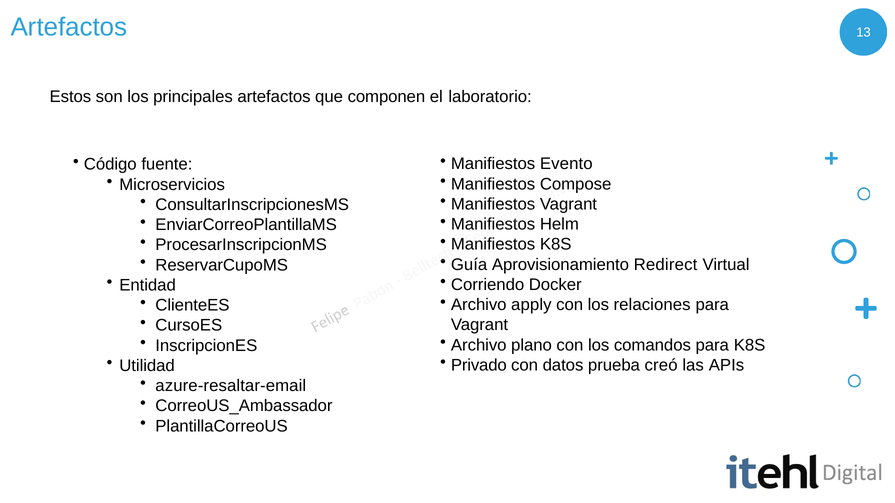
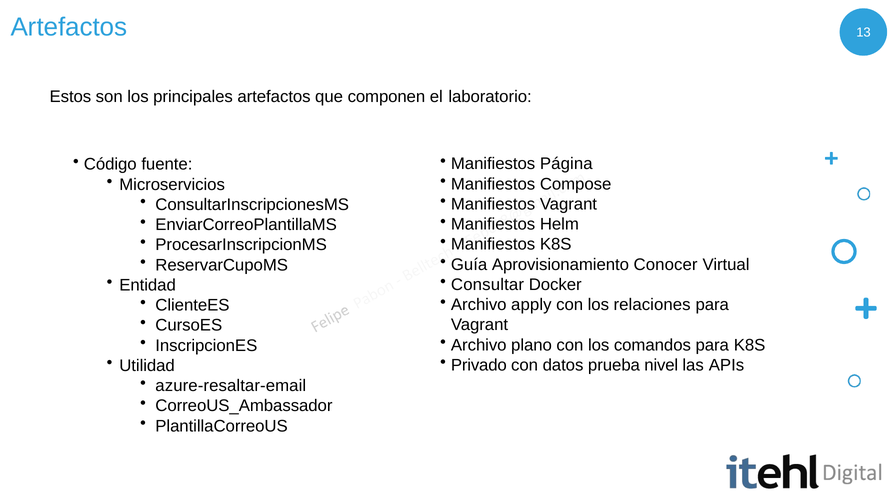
Evento: Evento -> Página (566, 164)
Redirect: Redirect -> Conocer (666, 265)
Corriendo: Corriendo -> Consultar (488, 285)
creó: creó -> nivel (661, 365)
